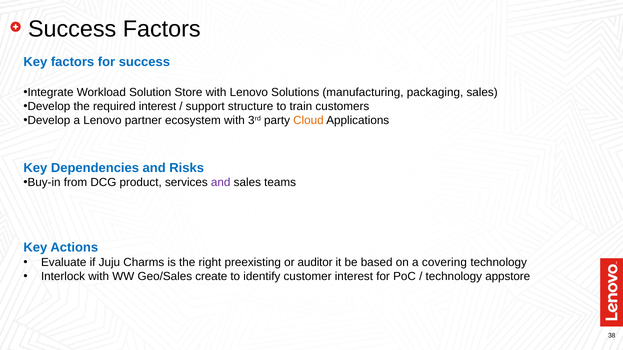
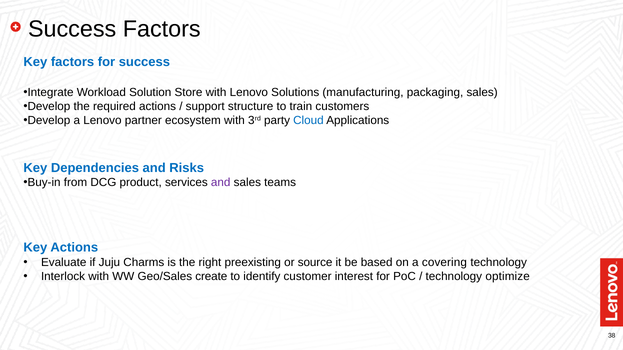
required interest: interest -> actions (158, 107)
Cloud colour: orange -> blue (308, 121)
auditor: auditor -> source (315, 263)
appstore: appstore -> optimize (508, 277)
